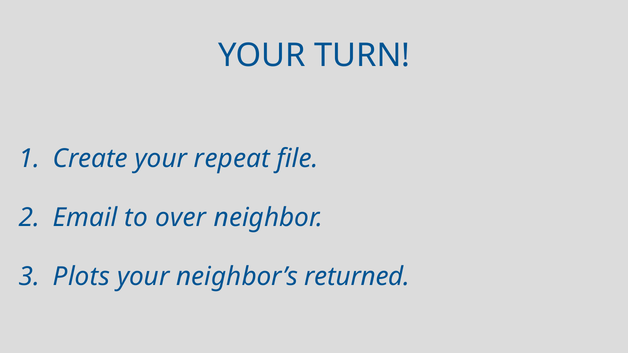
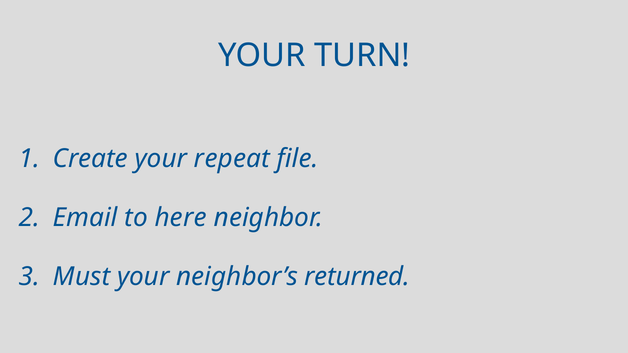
over: over -> here (181, 218)
Plots: Plots -> Must (82, 277)
